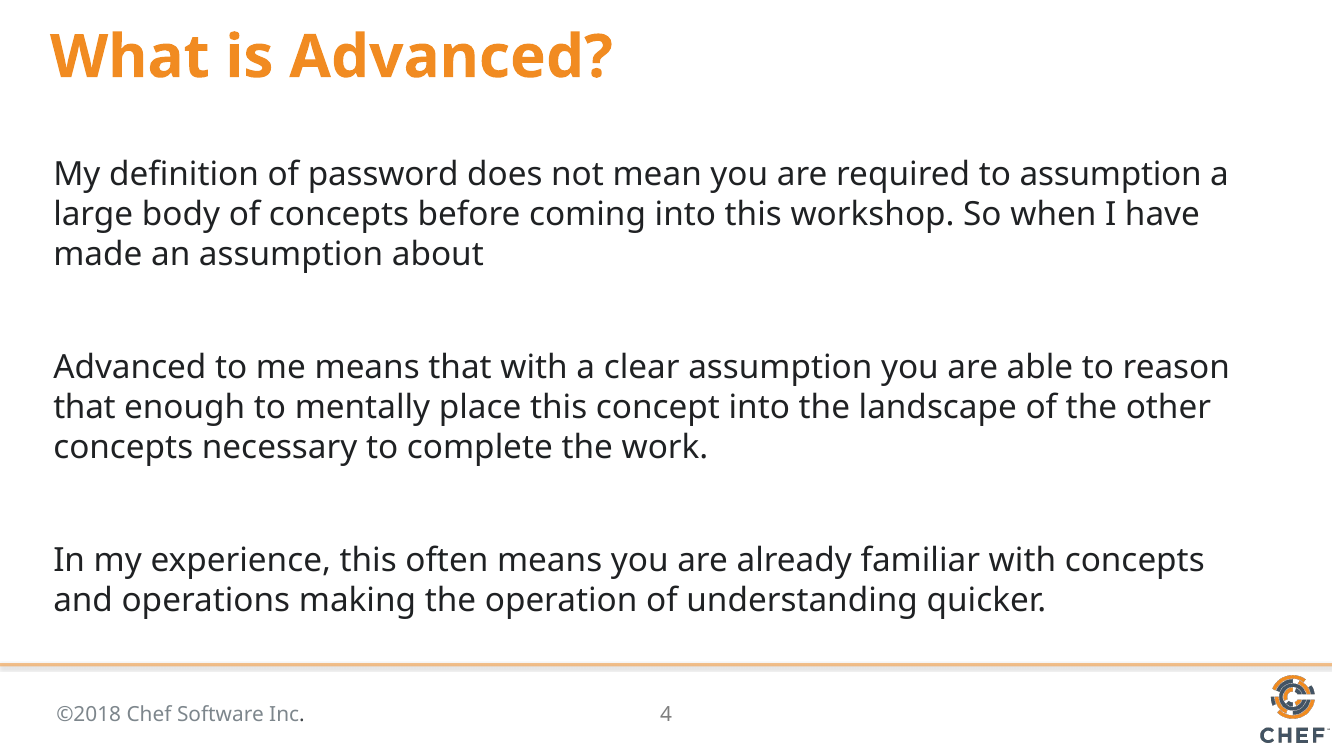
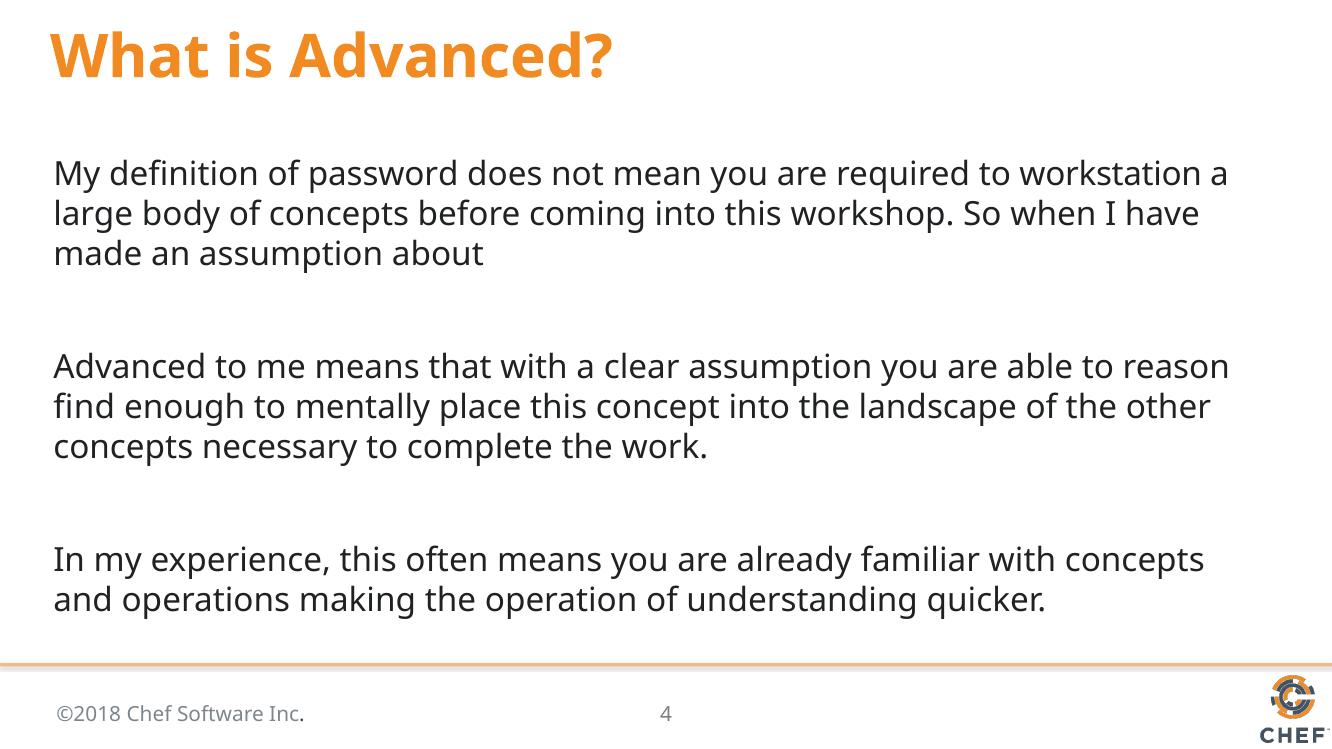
to assumption: assumption -> workstation (1111, 174)
that: that -> find (84, 408)
